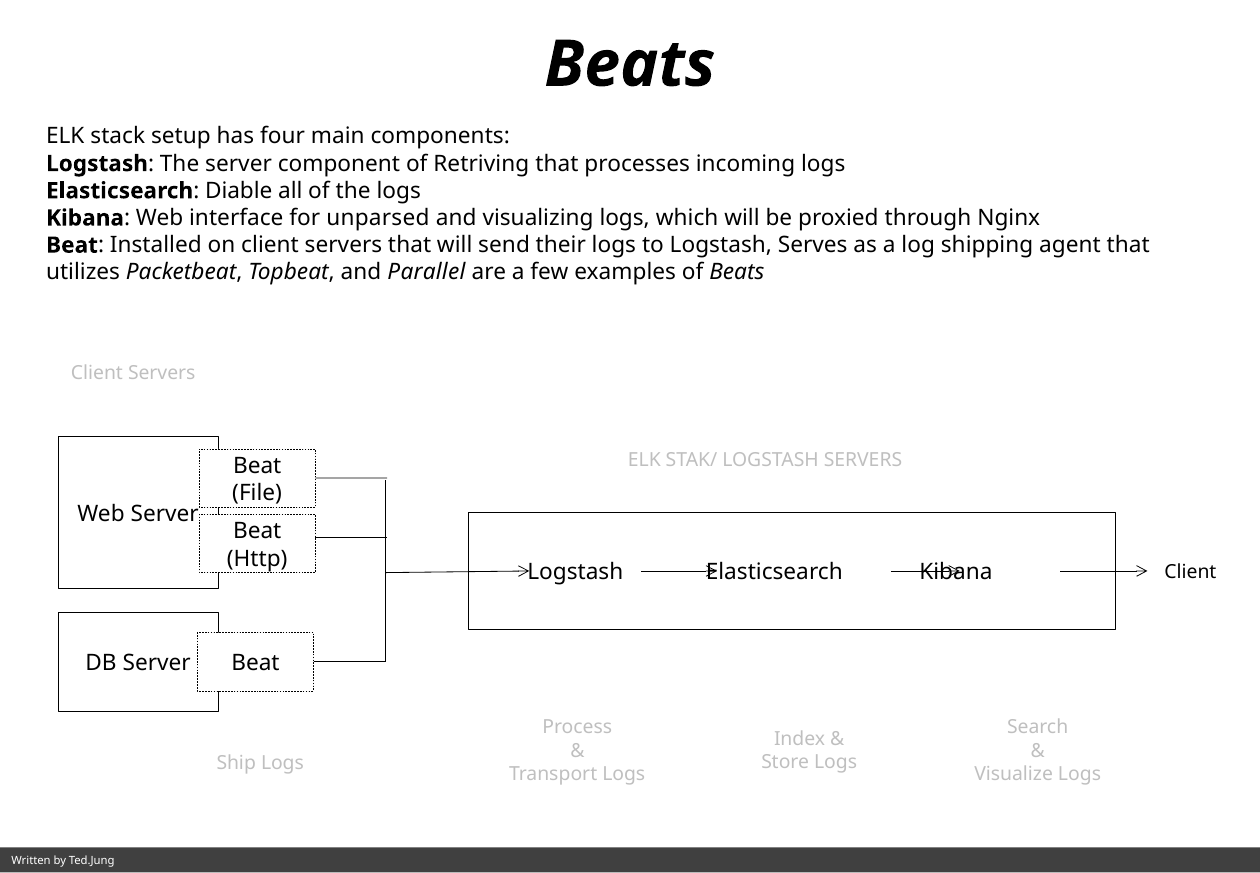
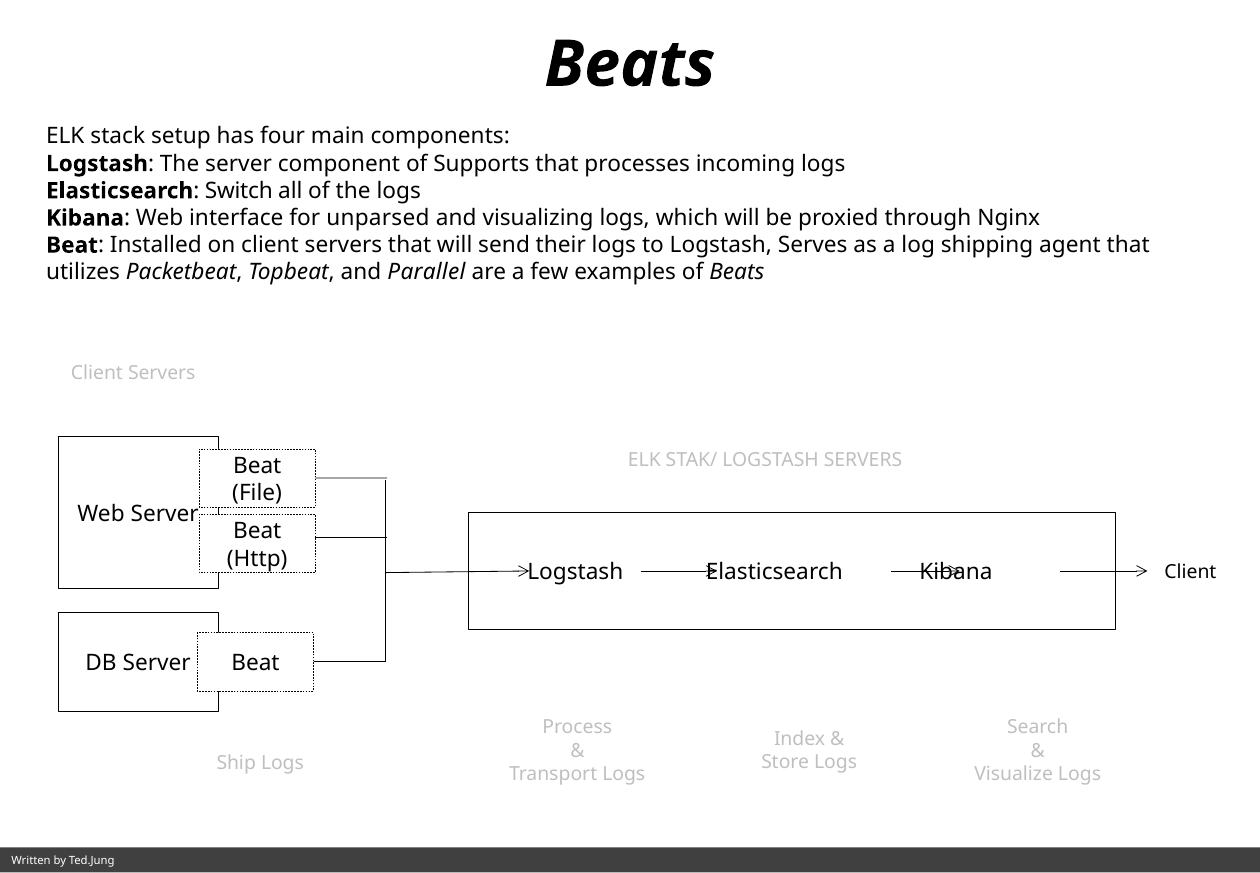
Retriving: Retriving -> Supports (481, 164)
Diable: Diable -> Switch (239, 191)
